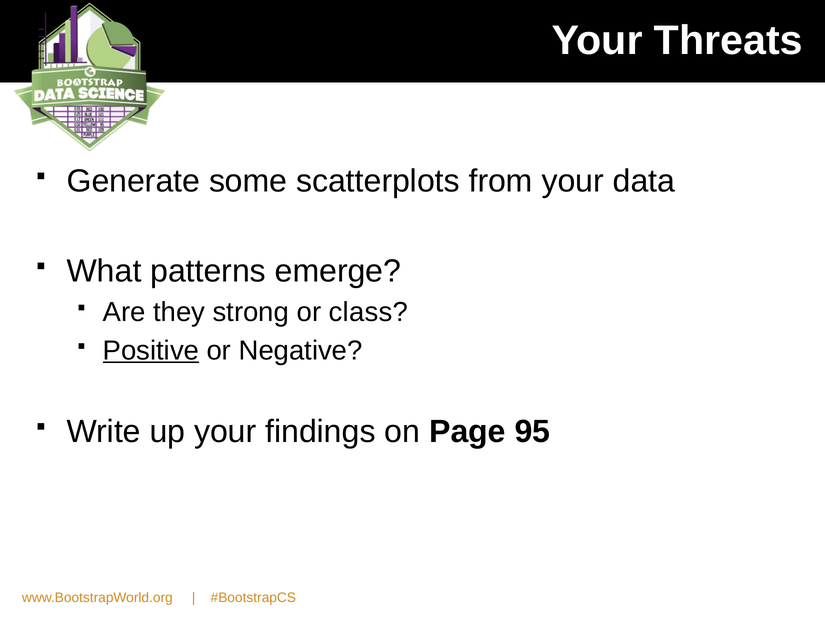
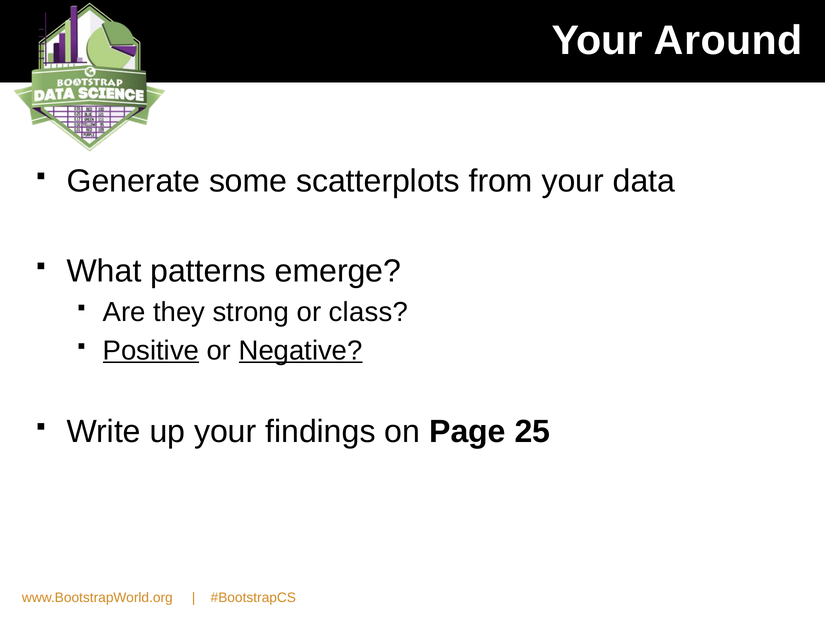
Threats: Threats -> Around (728, 41)
Negative underline: none -> present (301, 350)
95: 95 -> 25 (532, 431)
